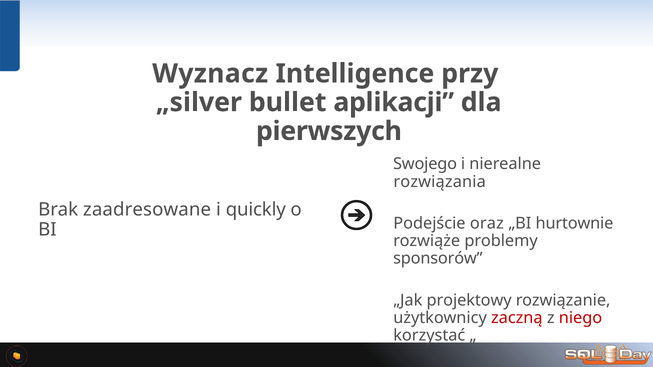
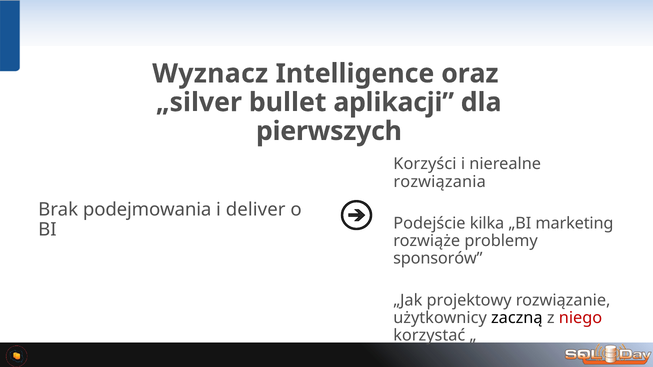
przy: przy -> oraz (470, 74)
Swojego: Swojego -> Korzyści (425, 164)
zaadresowane: zaadresowane -> podejmowania (147, 210)
quickly: quickly -> deliver (256, 210)
oraz: oraz -> kilka (487, 224)
hurtownie: hurtownie -> marketing (574, 224)
zaczną colour: red -> black (517, 318)
